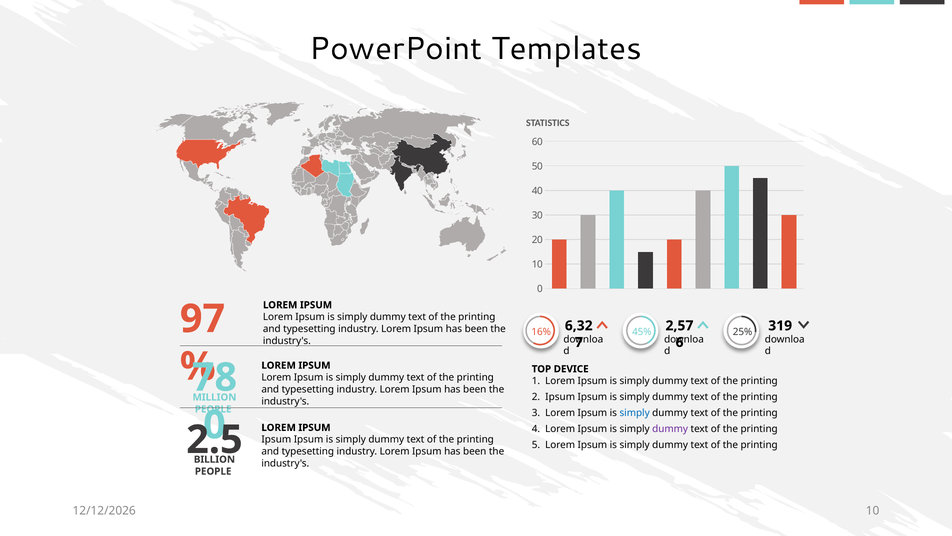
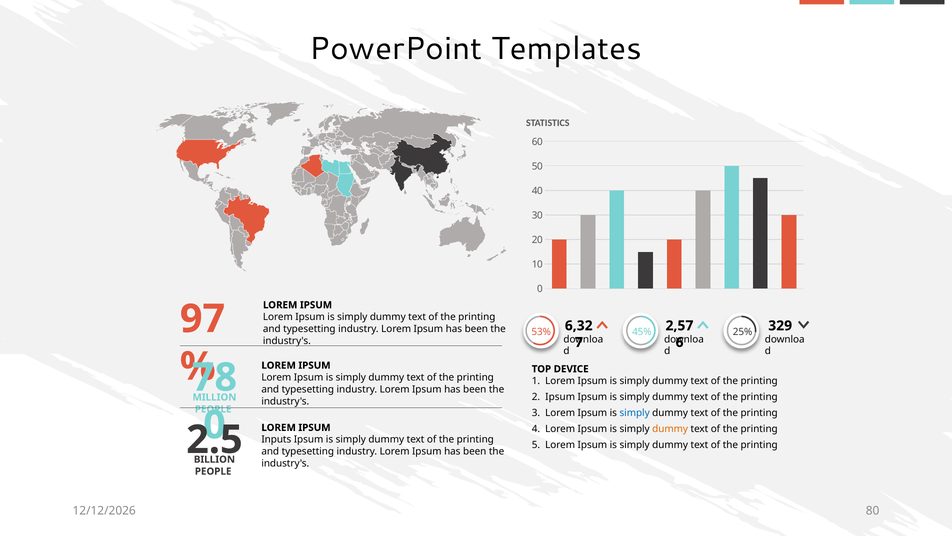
16%: 16% -> 53% (541, 332)
319: 319 -> 329 (780, 325)
dummy colour: purple -> orange (670, 428)
Ipsum: Ipsum -> Inputs (276, 439)
10: 10 -> 80 (873, 510)
